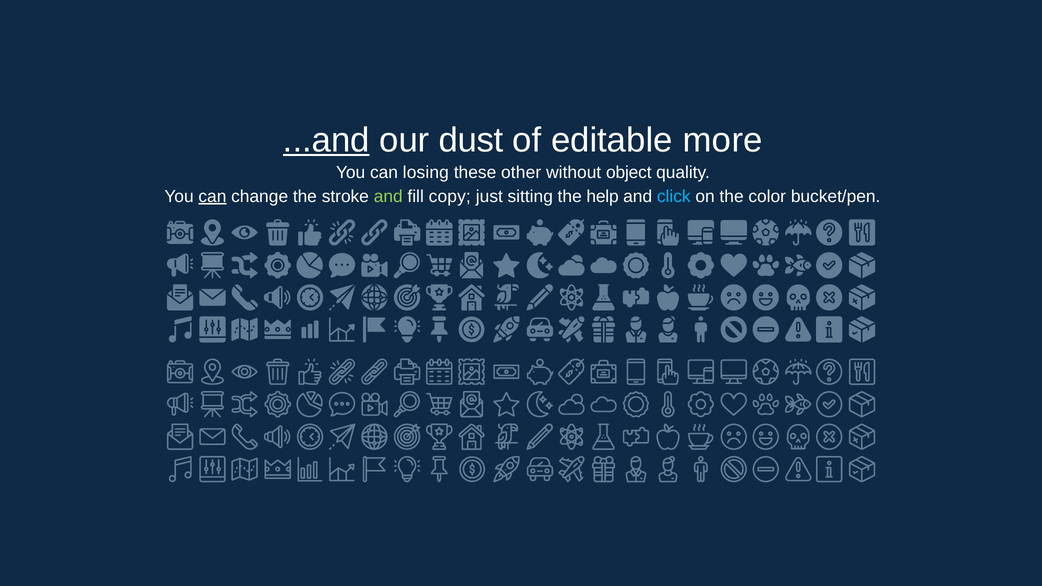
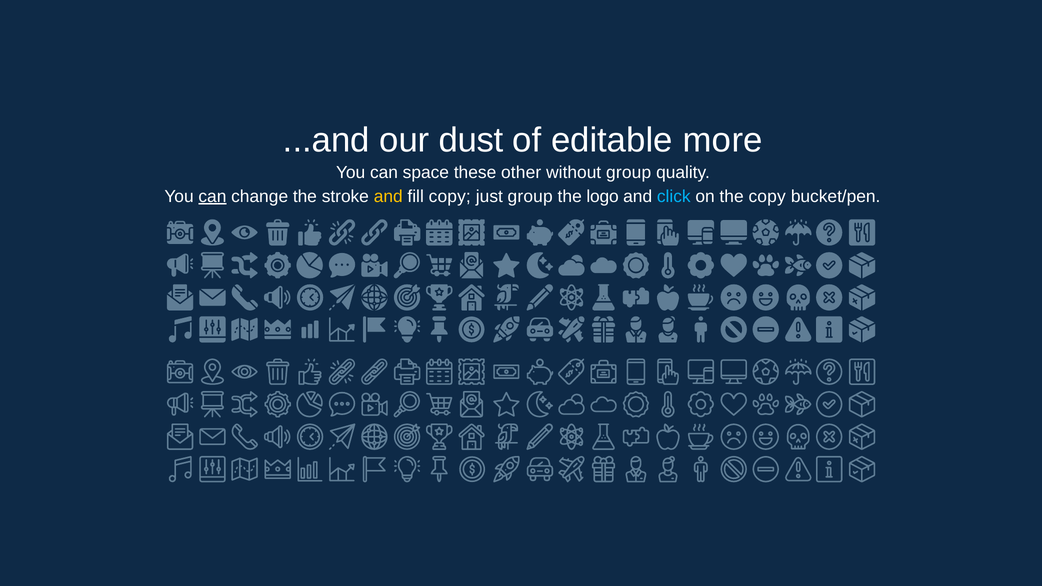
...and underline: present -> none (326, 140)
losing: losing -> space (426, 172)
without object: object -> group (629, 172)
and colour: light green -> yellow (388, 196)
just sitting: sitting -> group (530, 196)
help: help -> logo (603, 196)
the color: color -> copy (767, 196)
